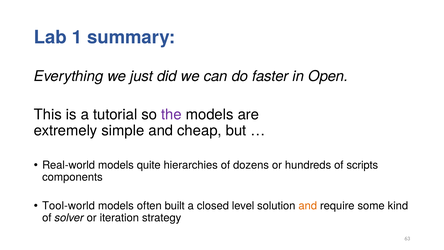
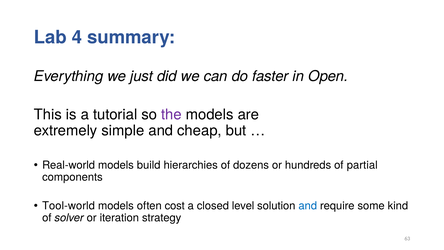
1: 1 -> 4 (77, 37)
quite: quite -> build (149, 165)
scripts: scripts -> partial (362, 165)
built: built -> cost (175, 206)
and colour: orange -> blue (308, 206)
